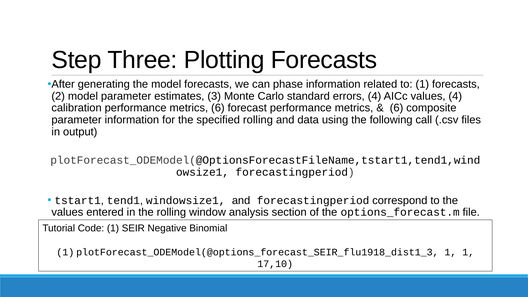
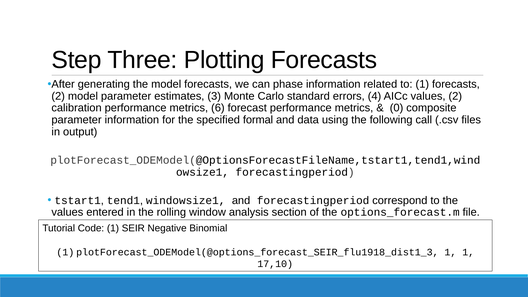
values 4: 4 -> 2 (455, 96)
6: 6 -> 0 (397, 108)
specified rolling: rolling -> formal (258, 120)
